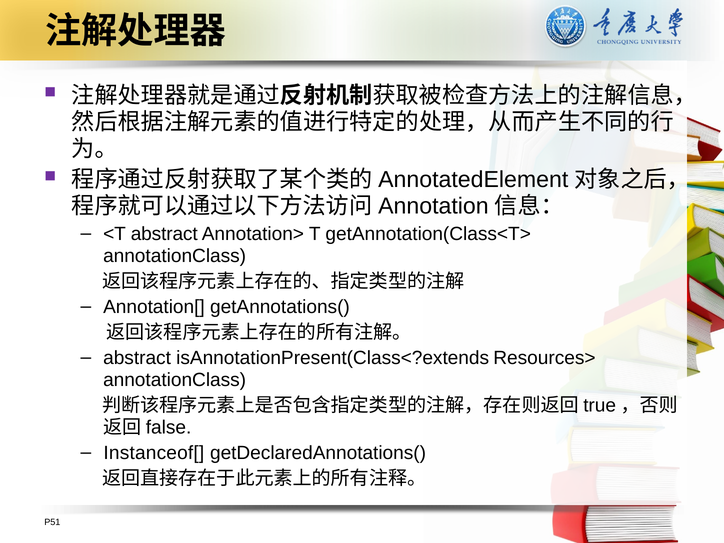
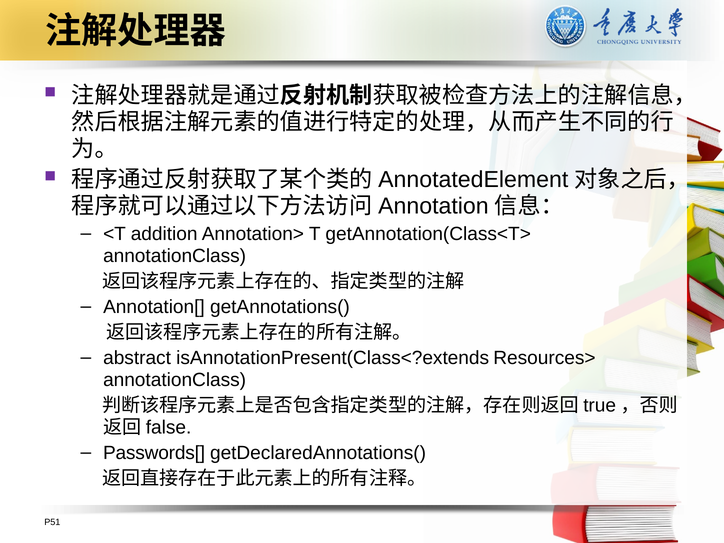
<T abstract: abstract -> addition (164, 234)
Instanceof[: Instanceof[ -> Passwords[ (154, 453)
